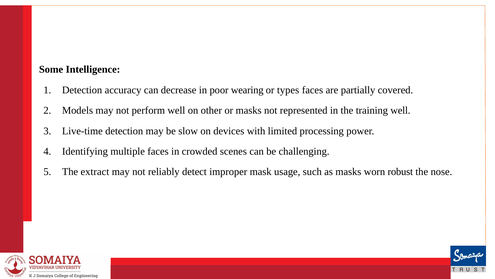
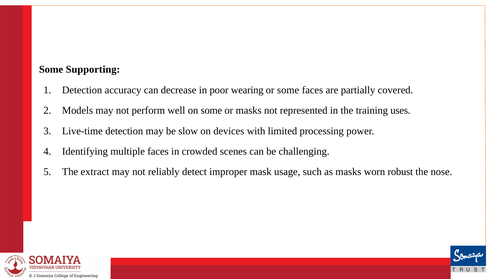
Intelligence: Intelligence -> Supporting (93, 69)
or types: types -> some (288, 90)
on other: other -> some (211, 110)
training well: well -> uses (400, 110)
